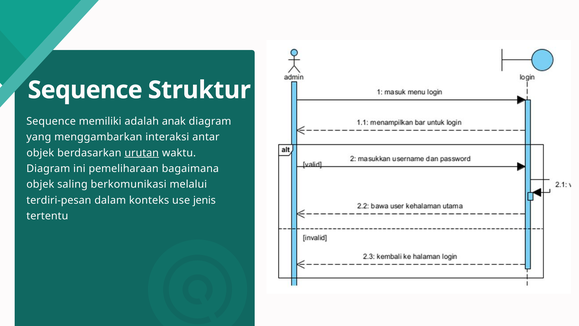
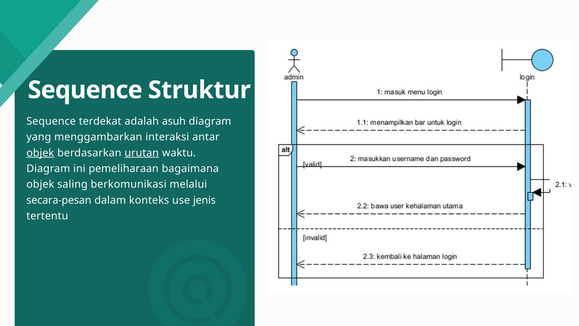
memiliki: memiliki -> terdekat (100, 121)
anak: anak -> asuh (174, 121)
objek underline: none -> present (40, 153)
terdiri-pesan: terdiri-pesan -> secara-pesan (59, 200)
